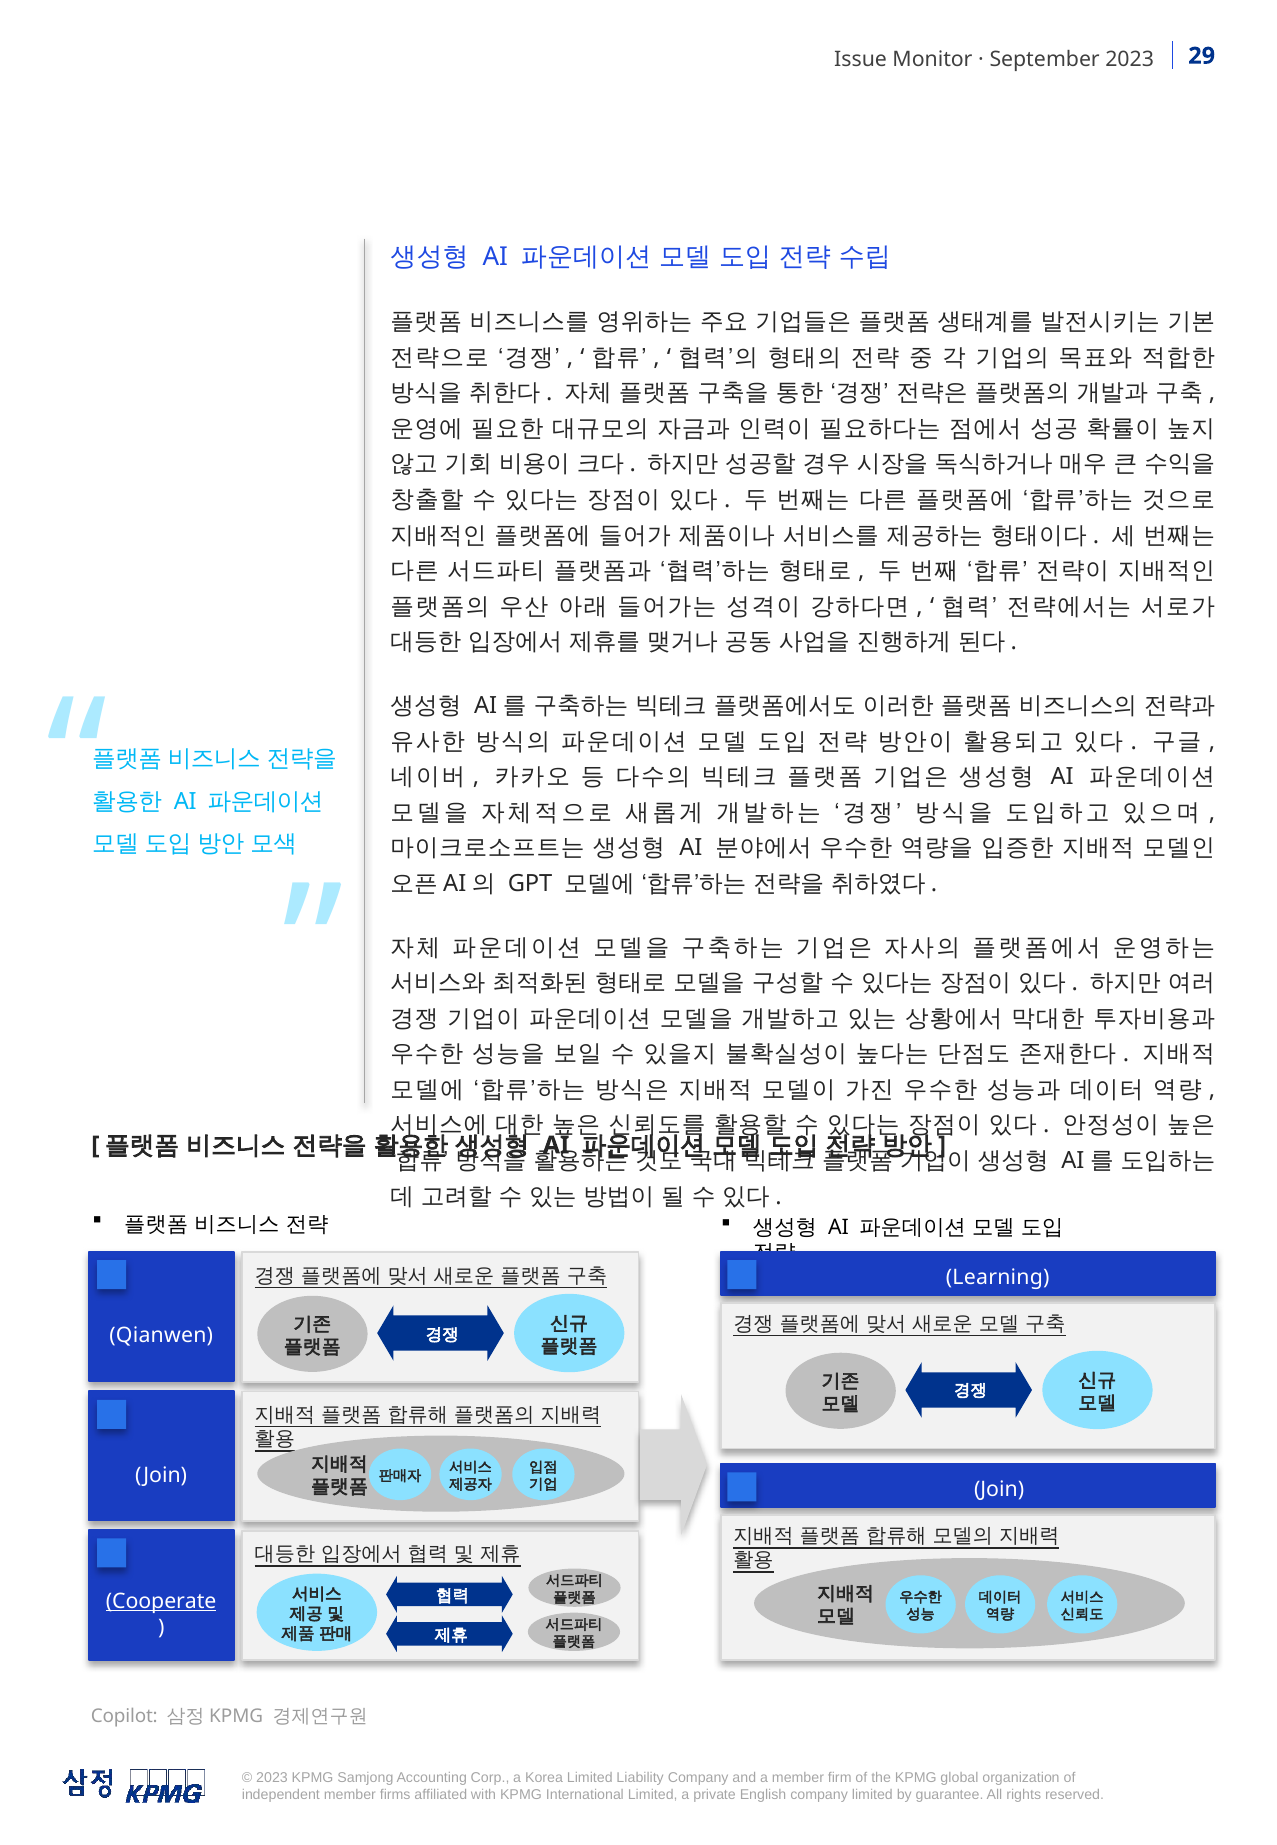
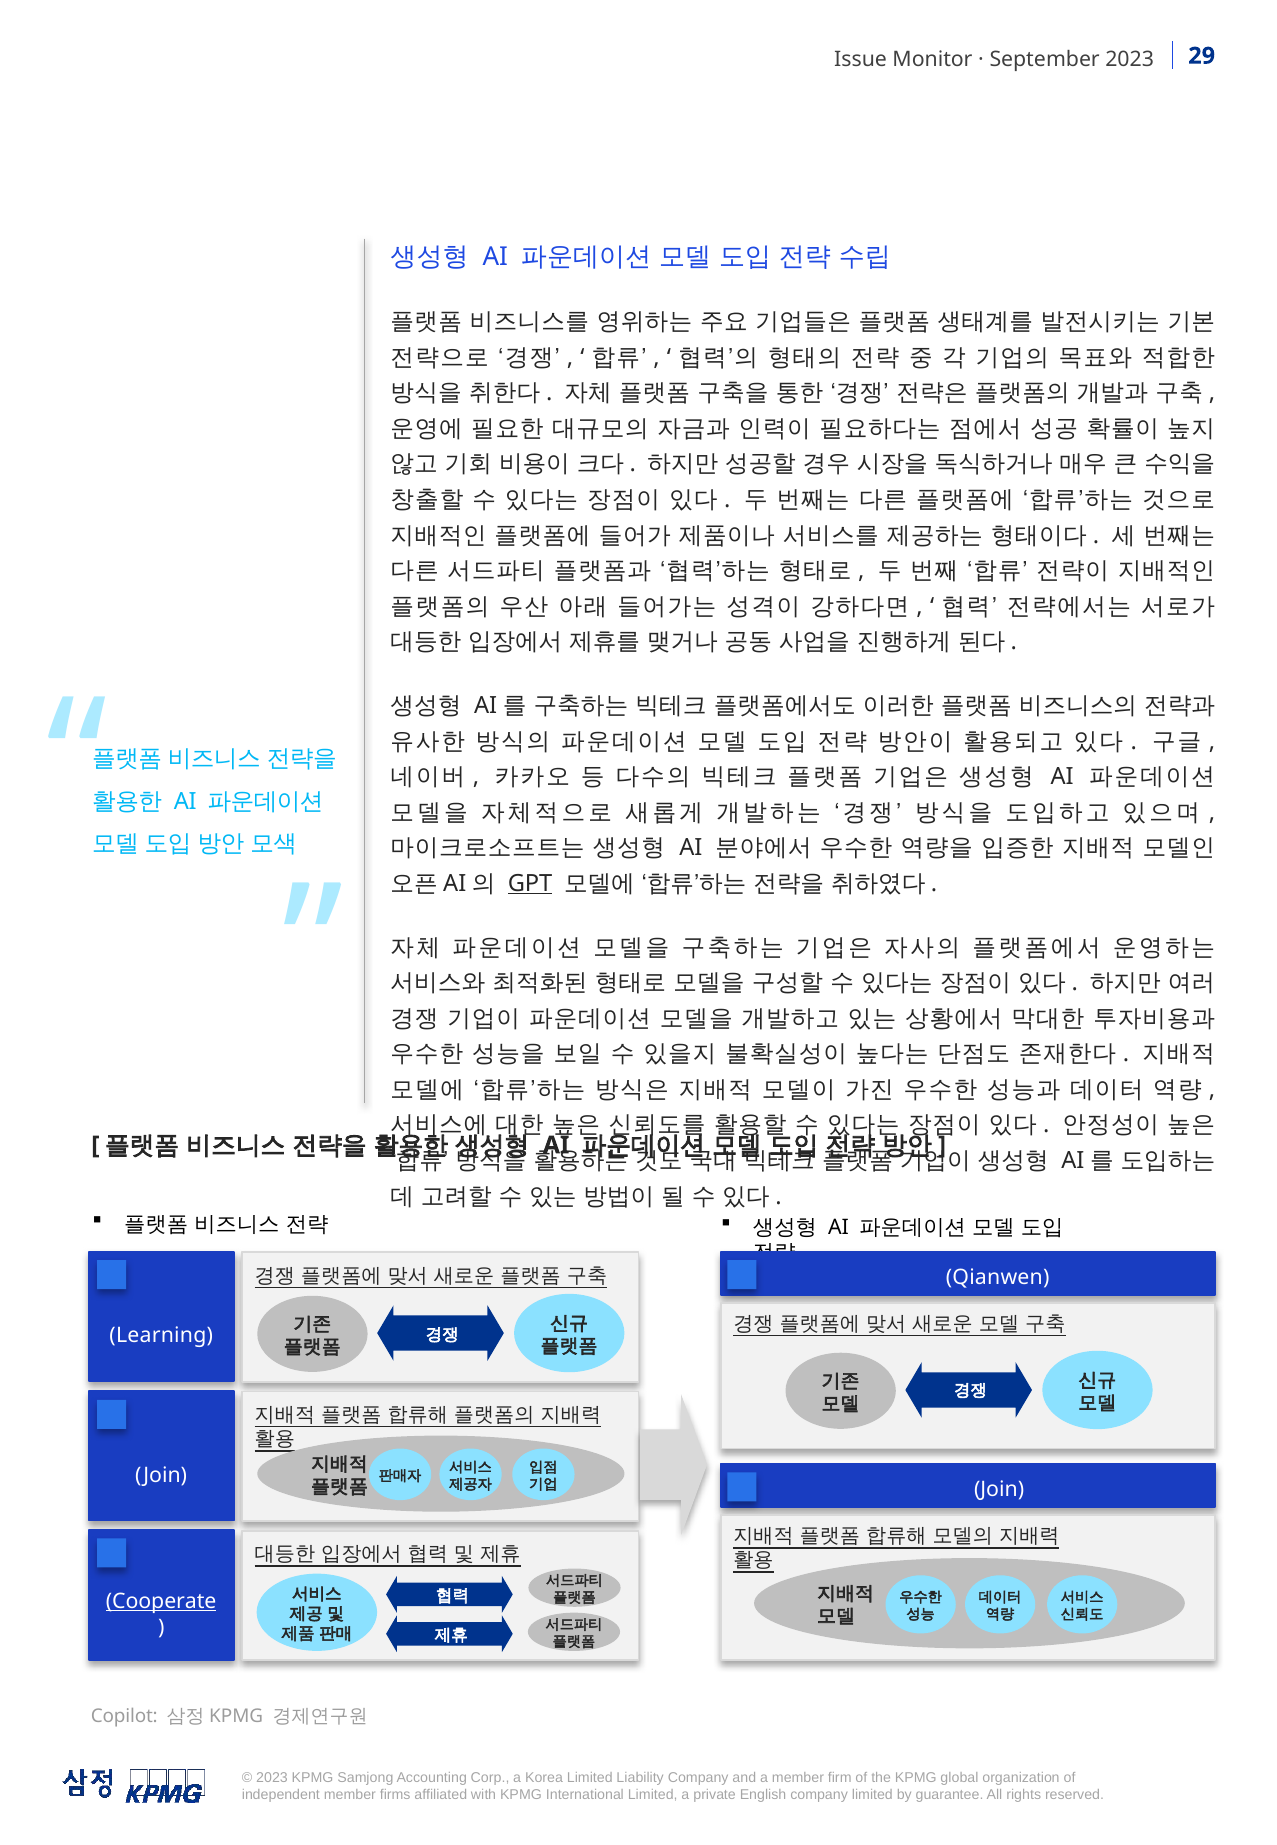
GPT underline: none -> present (530, 883)
Learning: Learning -> Qianwen (998, 1277)
Qianwen: Qianwen -> Learning (161, 1336)
